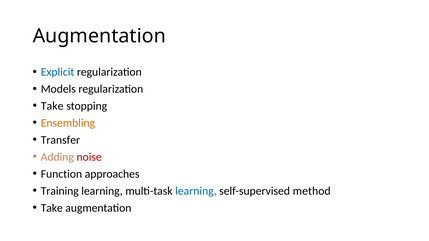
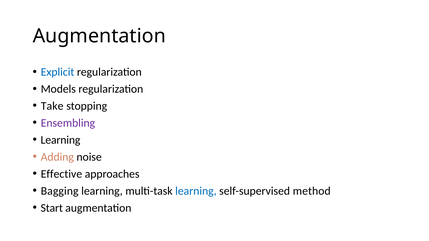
Ensembling colour: orange -> purple (68, 123)
Transfer: Transfer -> Learning (60, 140)
noise colour: red -> black (89, 157)
Function: Function -> Effective (61, 174)
Training: Training -> Bagging (60, 191)
Take: Take -> Start (52, 208)
